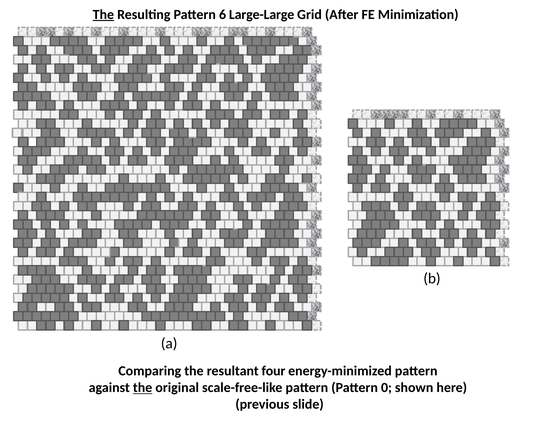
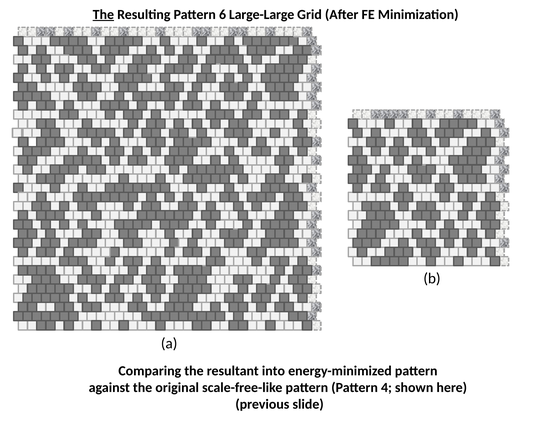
four: four -> into (273, 371)
the underline: present -> none (143, 388)
0: 0 -> 4 (386, 388)
